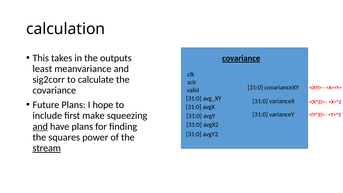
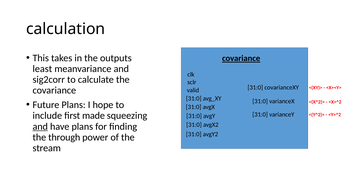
make: make -> made (93, 116)
squares: squares -> through (64, 137)
stream underline: present -> none (47, 148)
